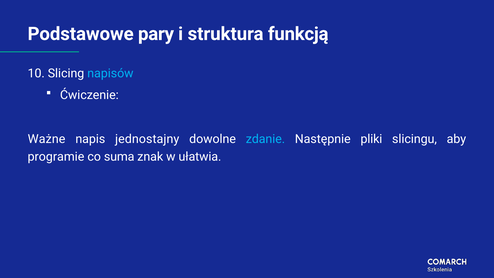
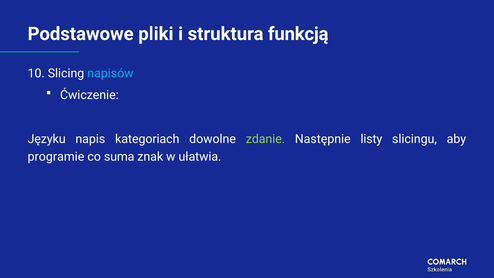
pary: pary -> pliki (156, 34)
Ważne: Ważne -> Języku (47, 139)
jednostajny: jednostajny -> kategoriach (147, 139)
zdanie colour: light blue -> light green (265, 139)
pliki: pliki -> listy (371, 139)
